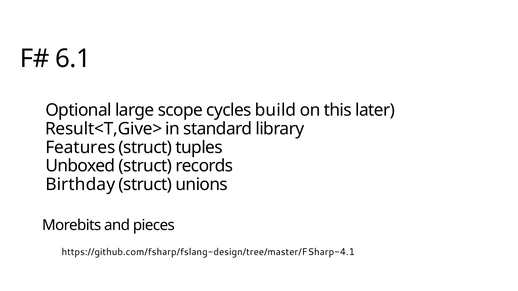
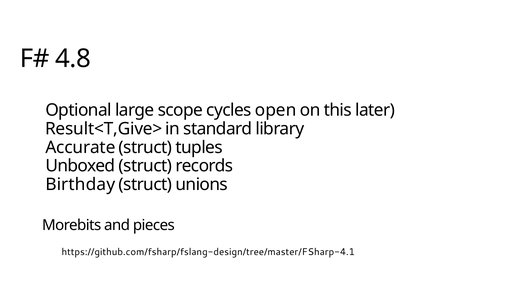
6.1: 6.1 -> 4.8 (73, 59)
build: build -> open (276, 110)
Features: Features -> Accurate (80, 147)
